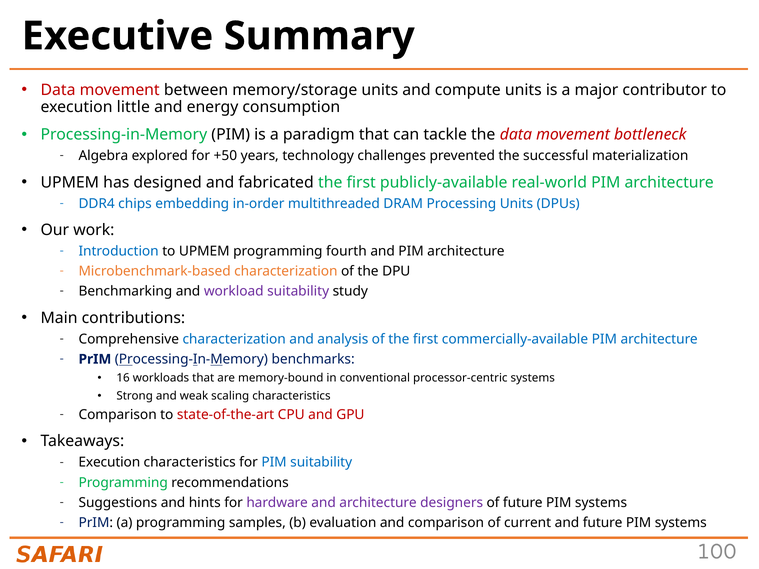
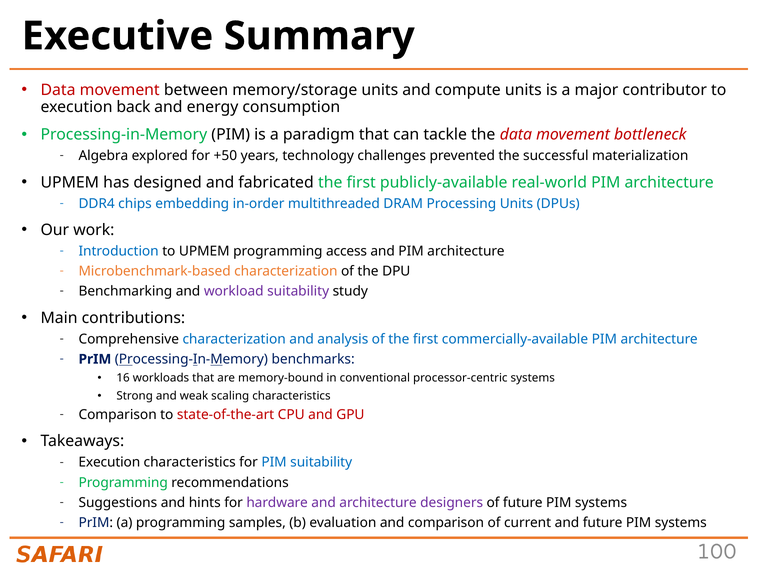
little: little -> back (133, 107)
fourth: fourth -> access (347, 251)
